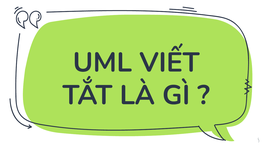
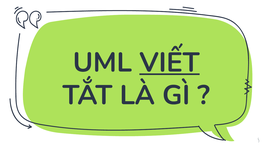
VIẾT underline: none -> present (169, 63)
